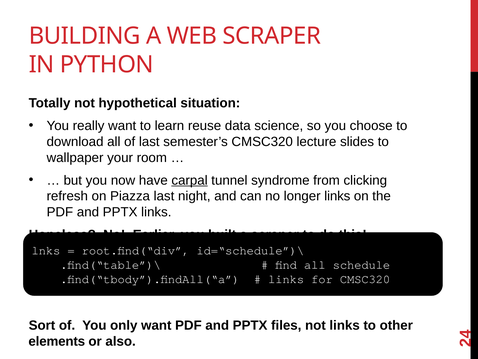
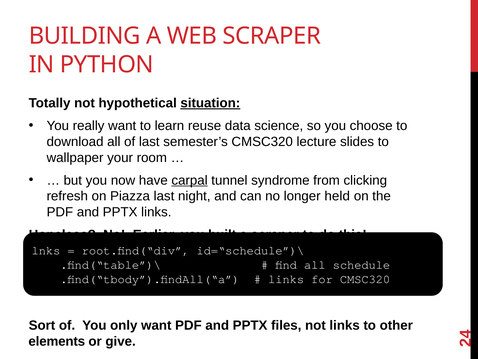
situation underline: none -> present (210, 103)
longer links: links -> held (337, 196)
also: also -> give (121, 341)
